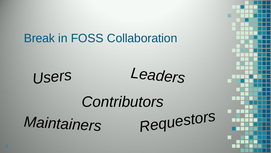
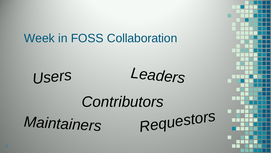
Break: Break -> Week (39, 38)
